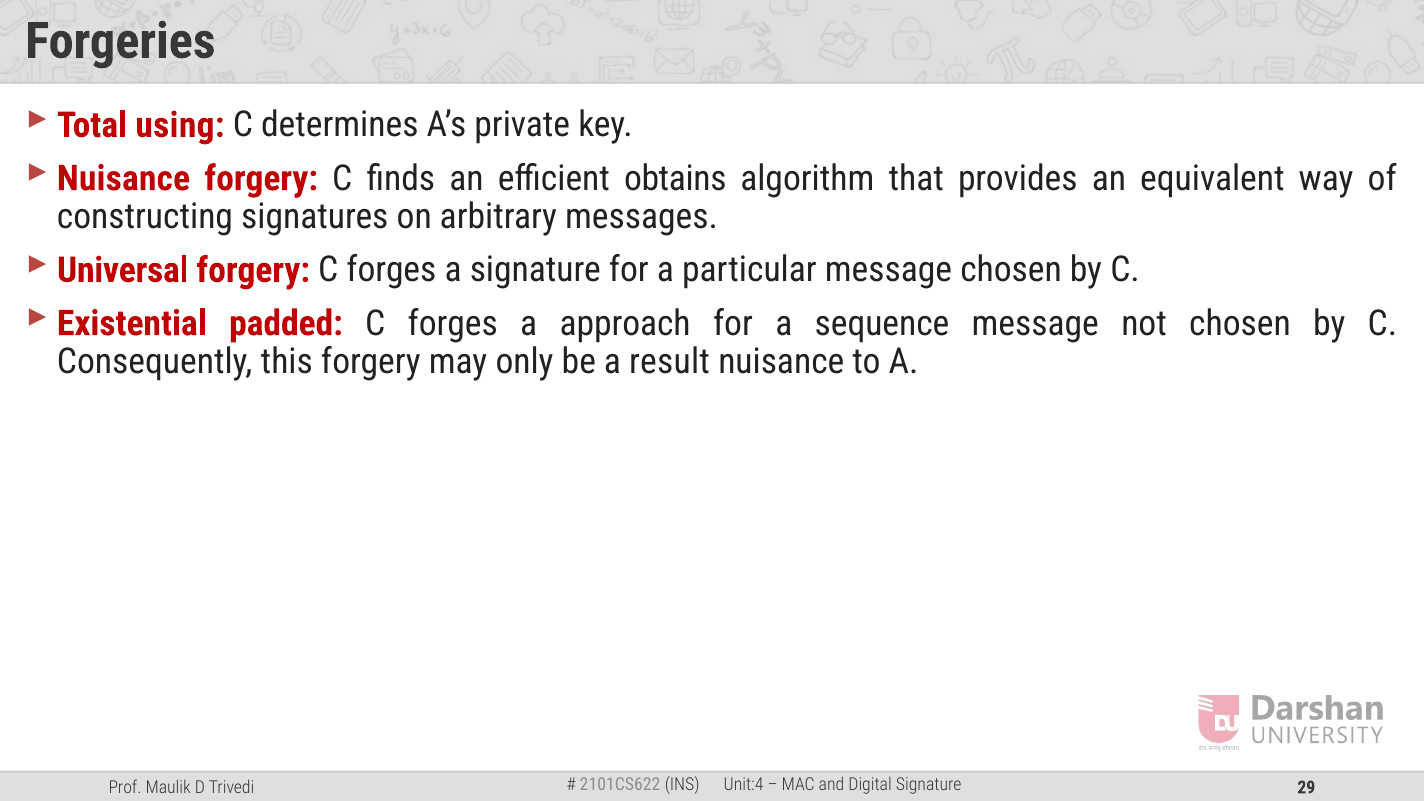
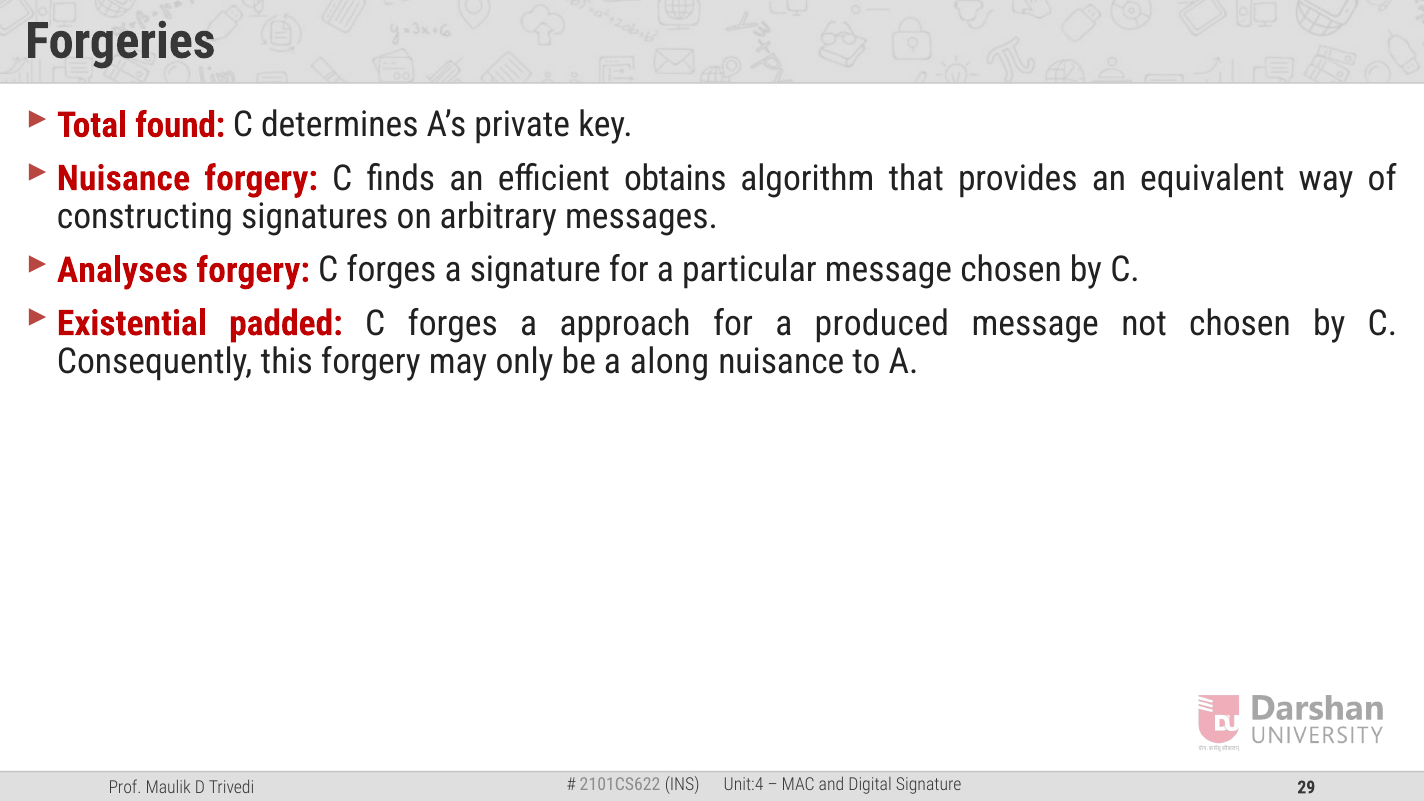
using: using -> found (180, 125)
Universal: Universal -> Analyses (122, 270)
sequence: sequence -> produced (882, 323)
result: result -> along (669, 362)
